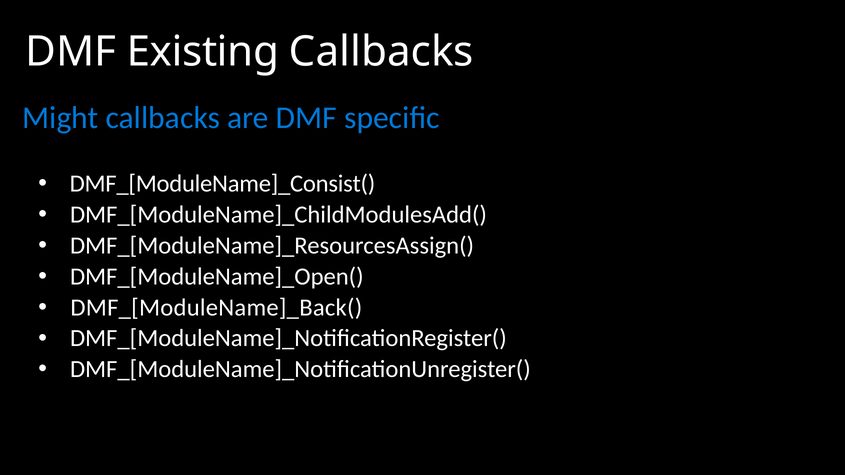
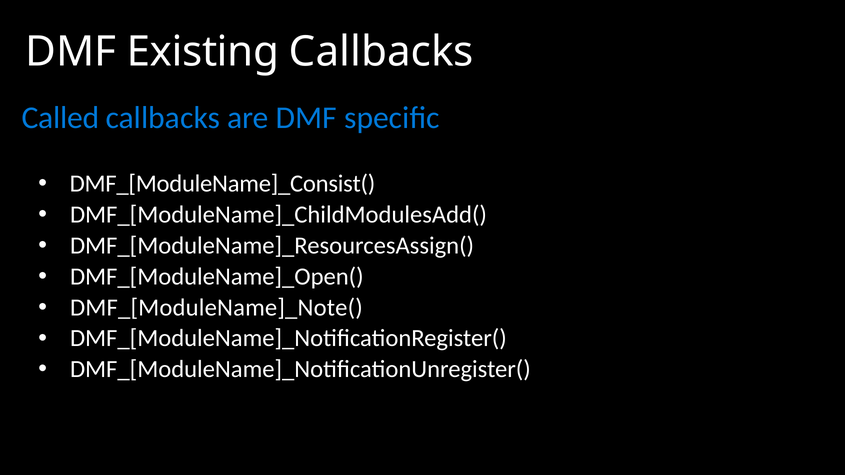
Might: Might -> Called (61, 118)
DMF_[ModuleName]_Back(: DMF_[ModuleName]_Back( -> DMF_[ModuleName]_Note( (216, 308)
